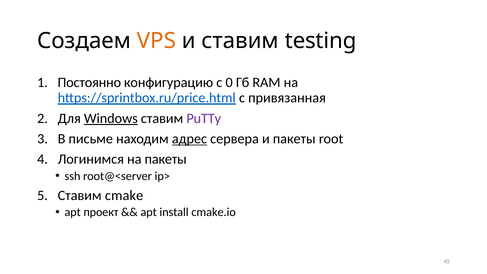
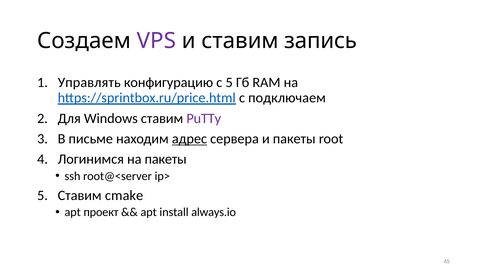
VPS colour: orange -> purple (156, 41)
testing: testing -> запись (321, 41)
Постоянно: Постоянно -> Управлять (89, 82)
с 0: 0 -> 5 (229, 82)
привязанная: привязанная -> подключаем (287, 98)
Windows underline: present -> none (111, 118)
cmake.io: cmake.io -> always.io (214, 212)
